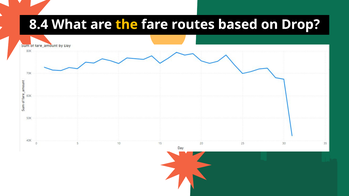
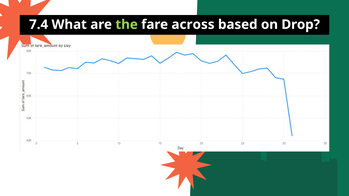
8.4: 8.4 -> 7.4 (39, 25)
the colour: yellow -> light green (127, 25)
routes: routes -> across (193, 25)
